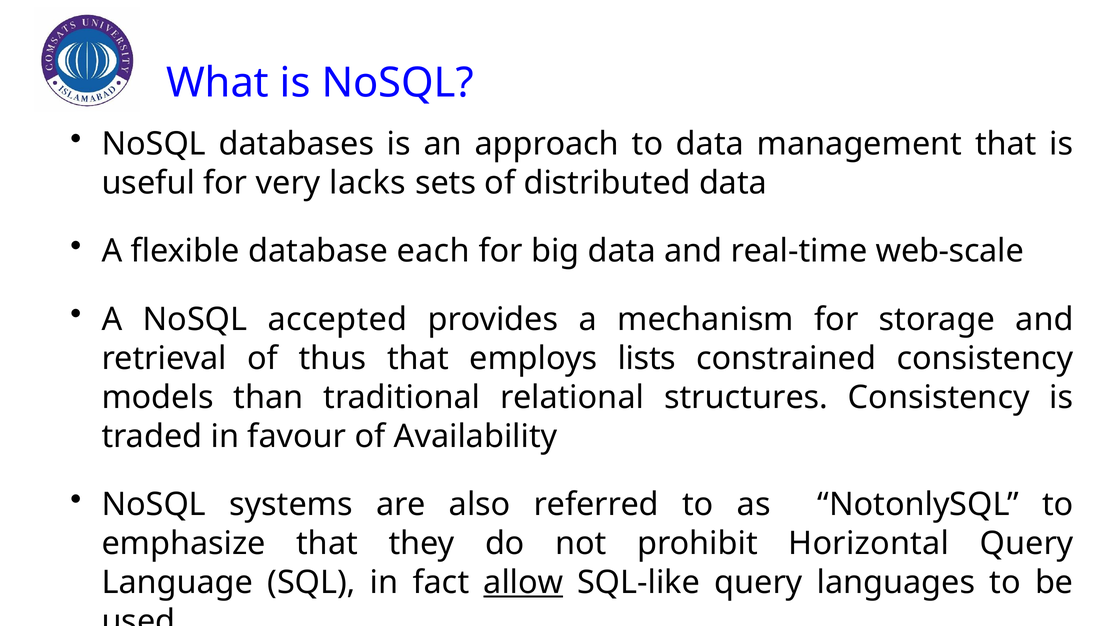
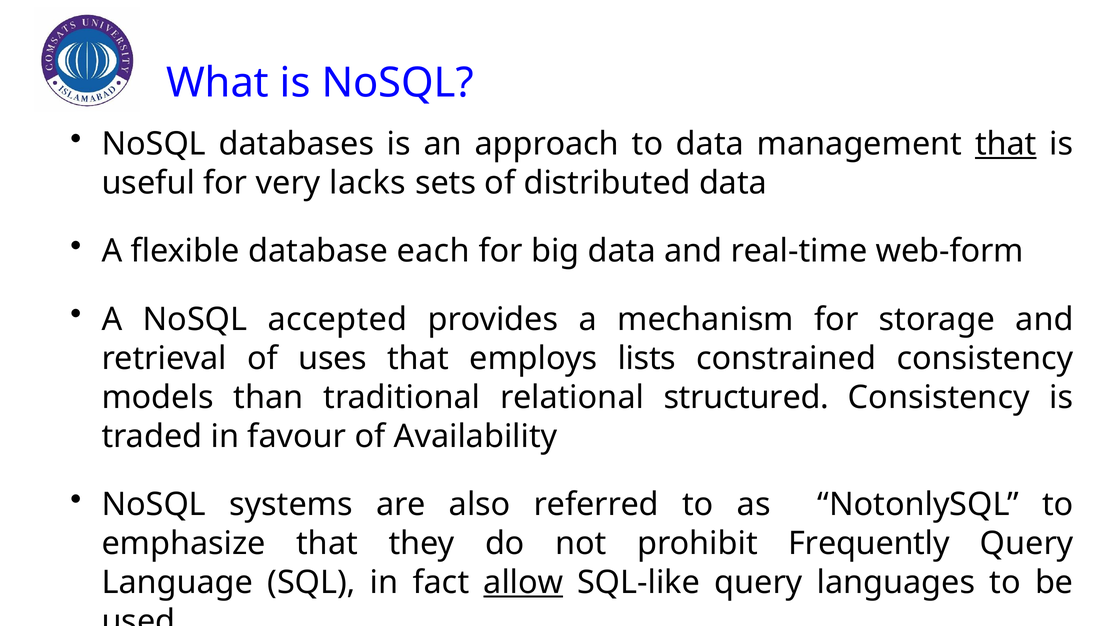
that underline: none -> present (1006, 144)
web-scale: web-scale -> web-form (950, 251)
thus: thus -> uses (333, 358)
structures: structures -> structured (746, 397)
Horizontal: Horizontal -> Frequently (869, 544)
